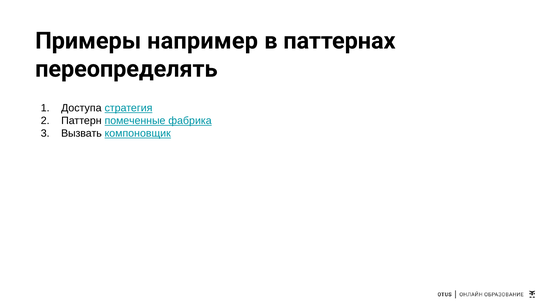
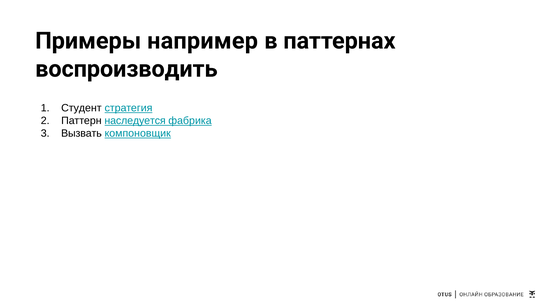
переопределять: переопределять -> воспроизводить (126, 69)
Доступа: Доступа -> Студент (81, 108)
помеченные: помеченные -> наследуется (135, 121)
